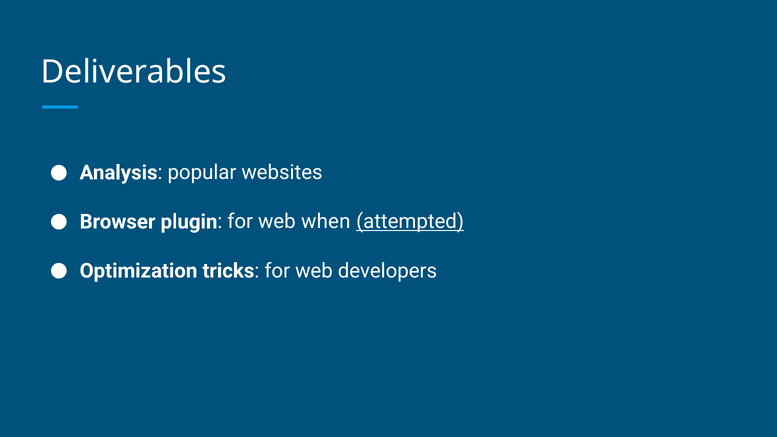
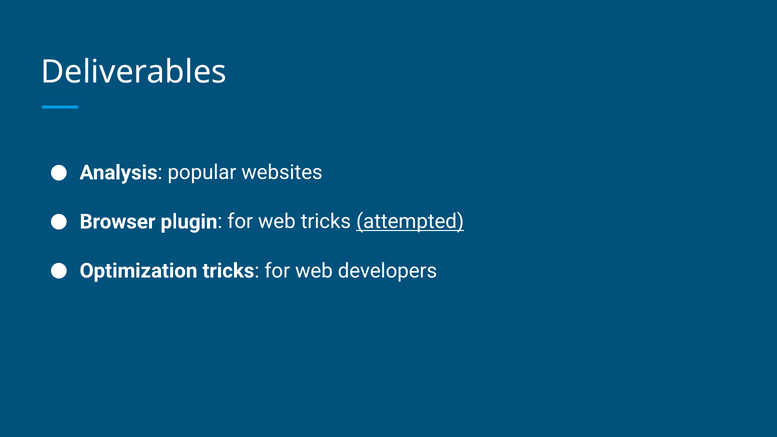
web when: when -> tricks (326, 222)
